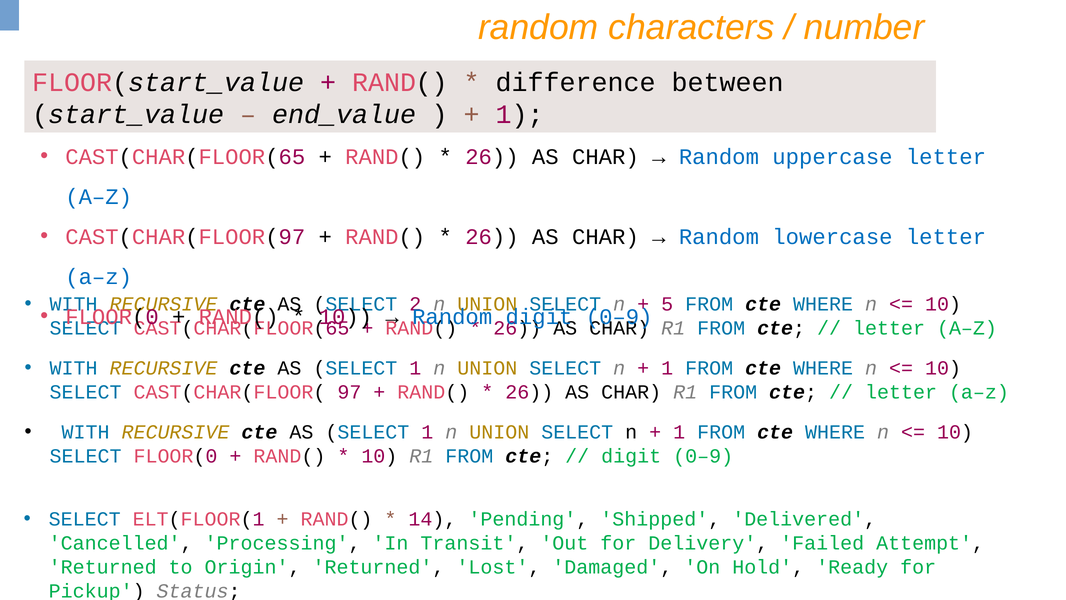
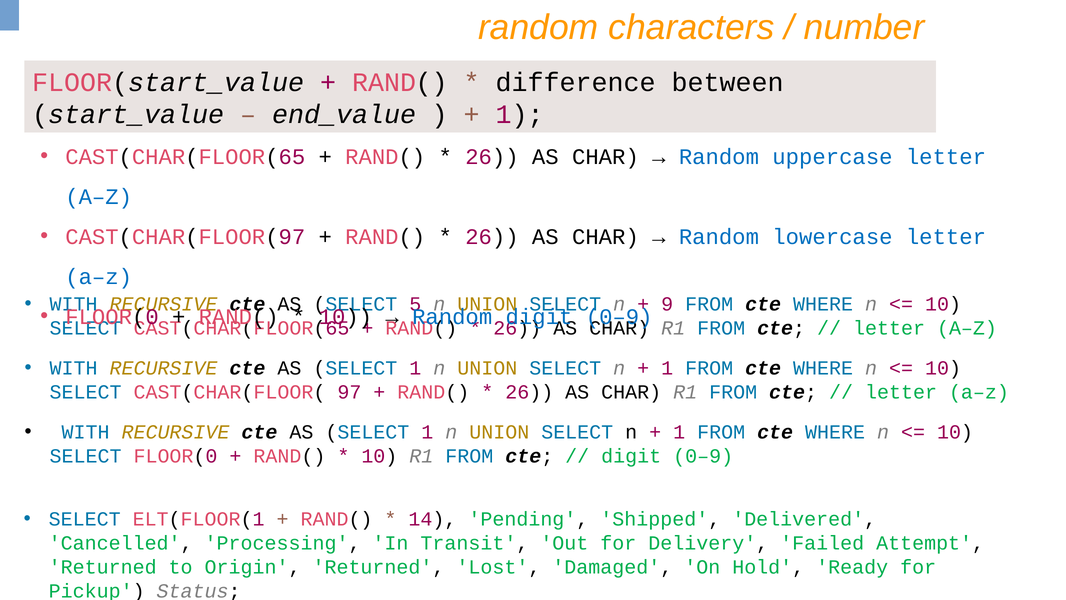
2: 2 -> 5 (415, 304)
5: 5 -> 9 (667, 304)
